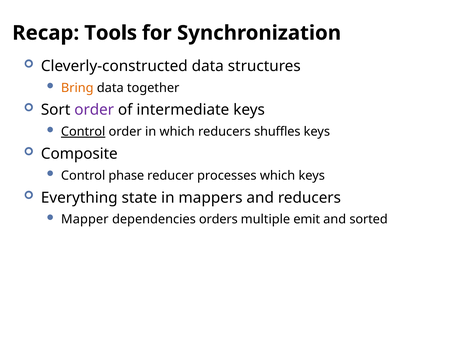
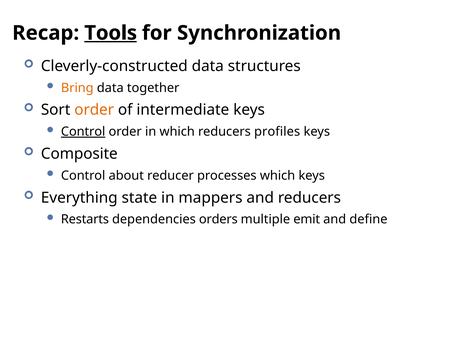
Tools underline: none -> present (111, 33)
order colour: purple -> orange (94, 110)
shuffles: shuffles -> profiles (277, 132)
phase: phase -> about (126, 176)
Mapper: Mapper -> Restarts (85, 220)
sorted: sorted -> define (368, 220)
